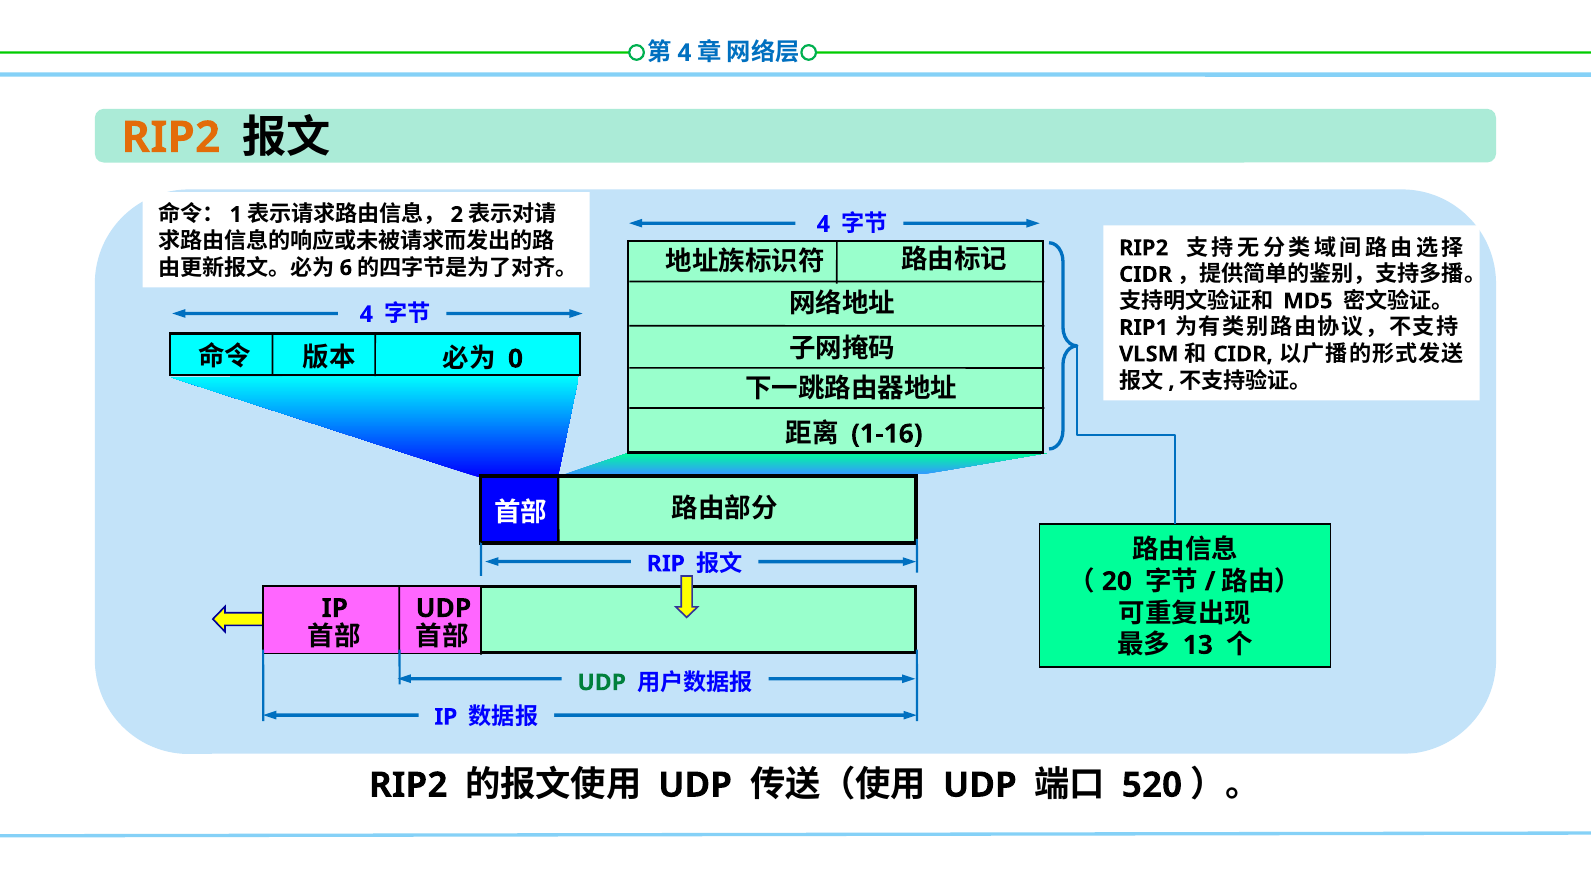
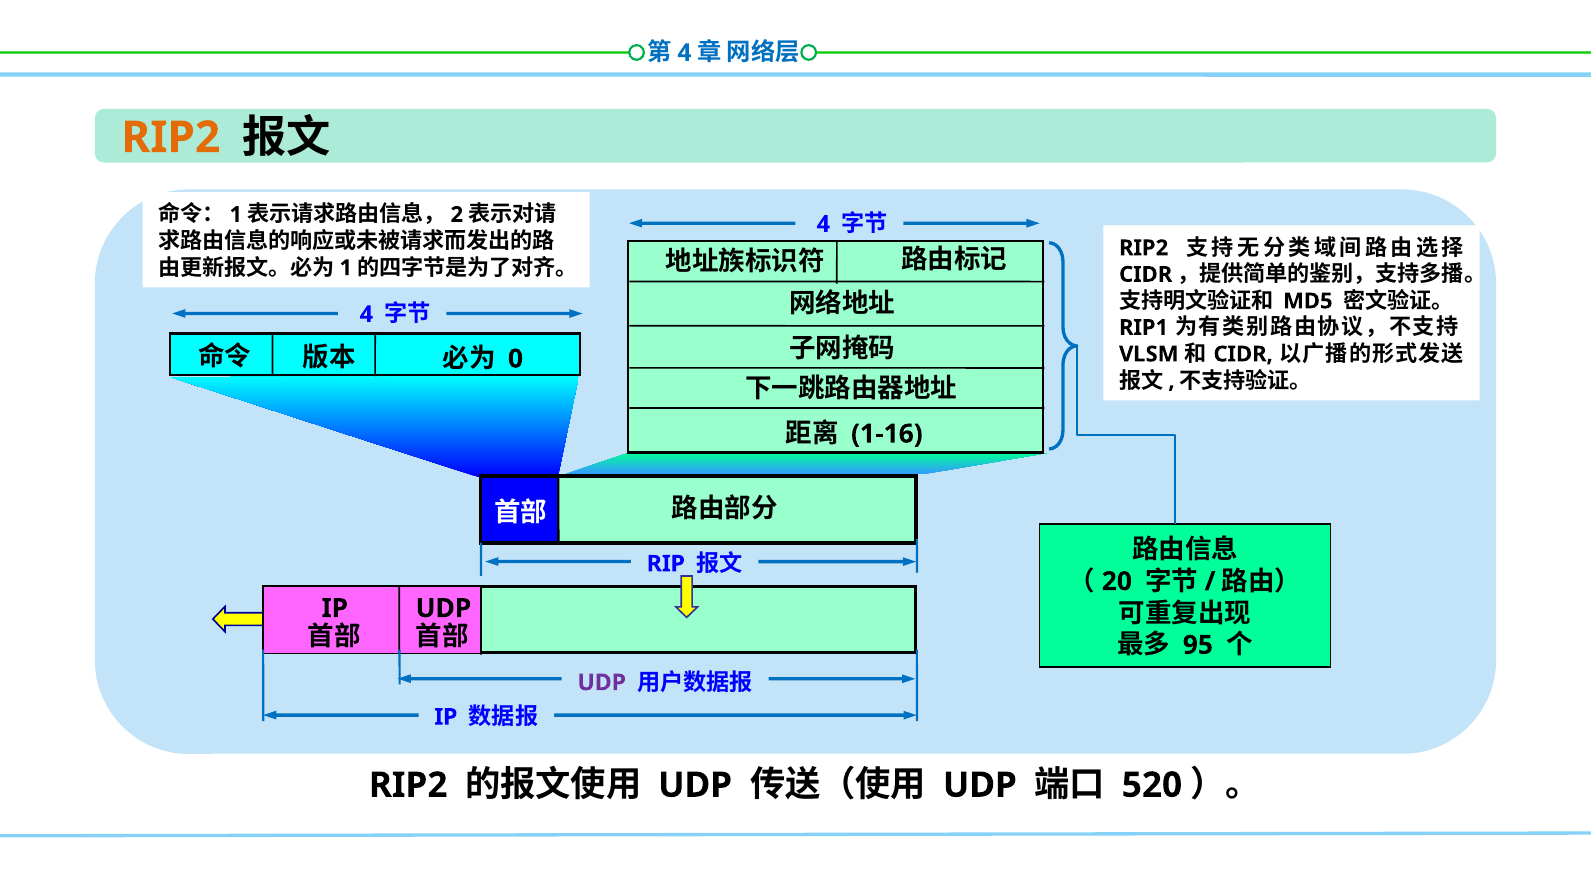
6: 6 -> 1 (346, 268)
13: 13 -> 95 (1198, 645)
UDP colour: green -> purple (602, 683)
